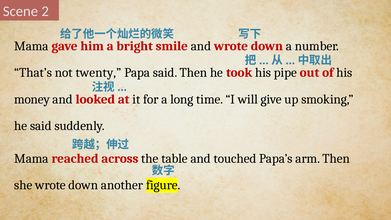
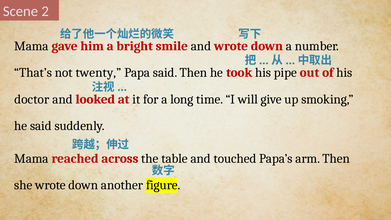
money: money -> doctor (32, 99)
